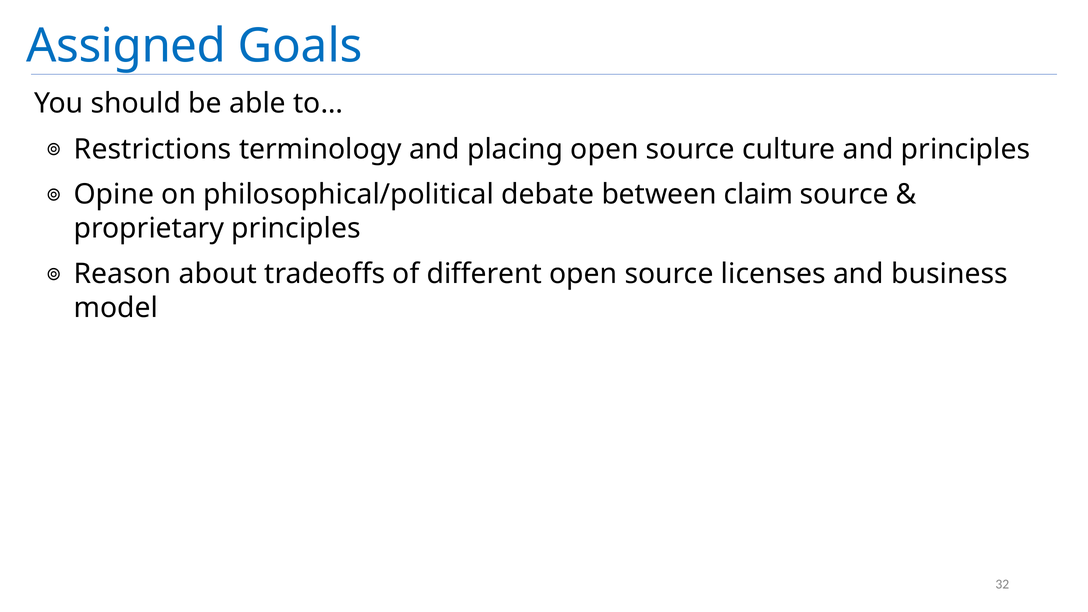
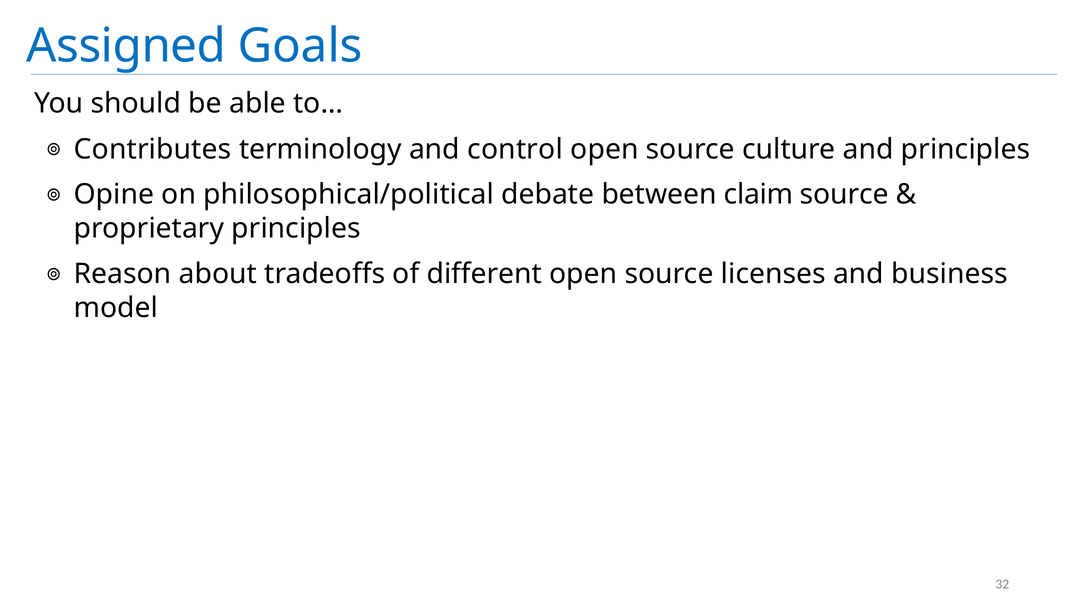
Restrictions: Restrictions -> Contributes (153, 149)
placing: placing -> control (515, 149)
